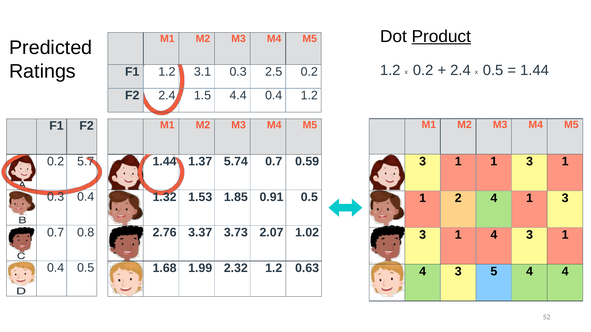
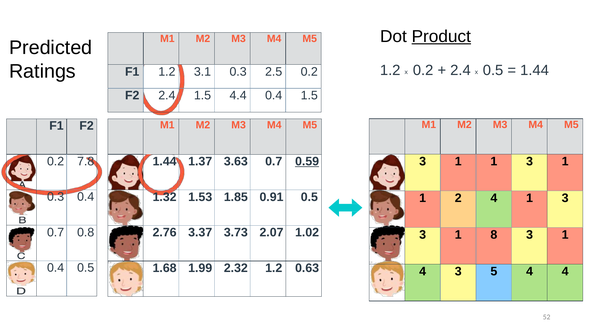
0.4 1.2: 1.2 -> 1.5 (309, 96)
5.7: 5.7 -> 7.8 (86, 162)
5.74: 5.74 -> 3.63 (236, 162)
0.59 underline: none -> present (307, 162)
4: 4 -> 8 (494, 235)
